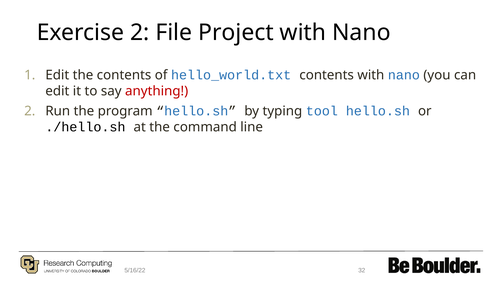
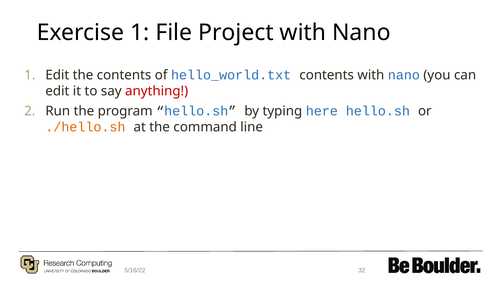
Exercise 2: 2 -> 1 (140, 32)
tool: tool -> here (322, 111)
./hello.sh colour: black -> orange (85, 127)
